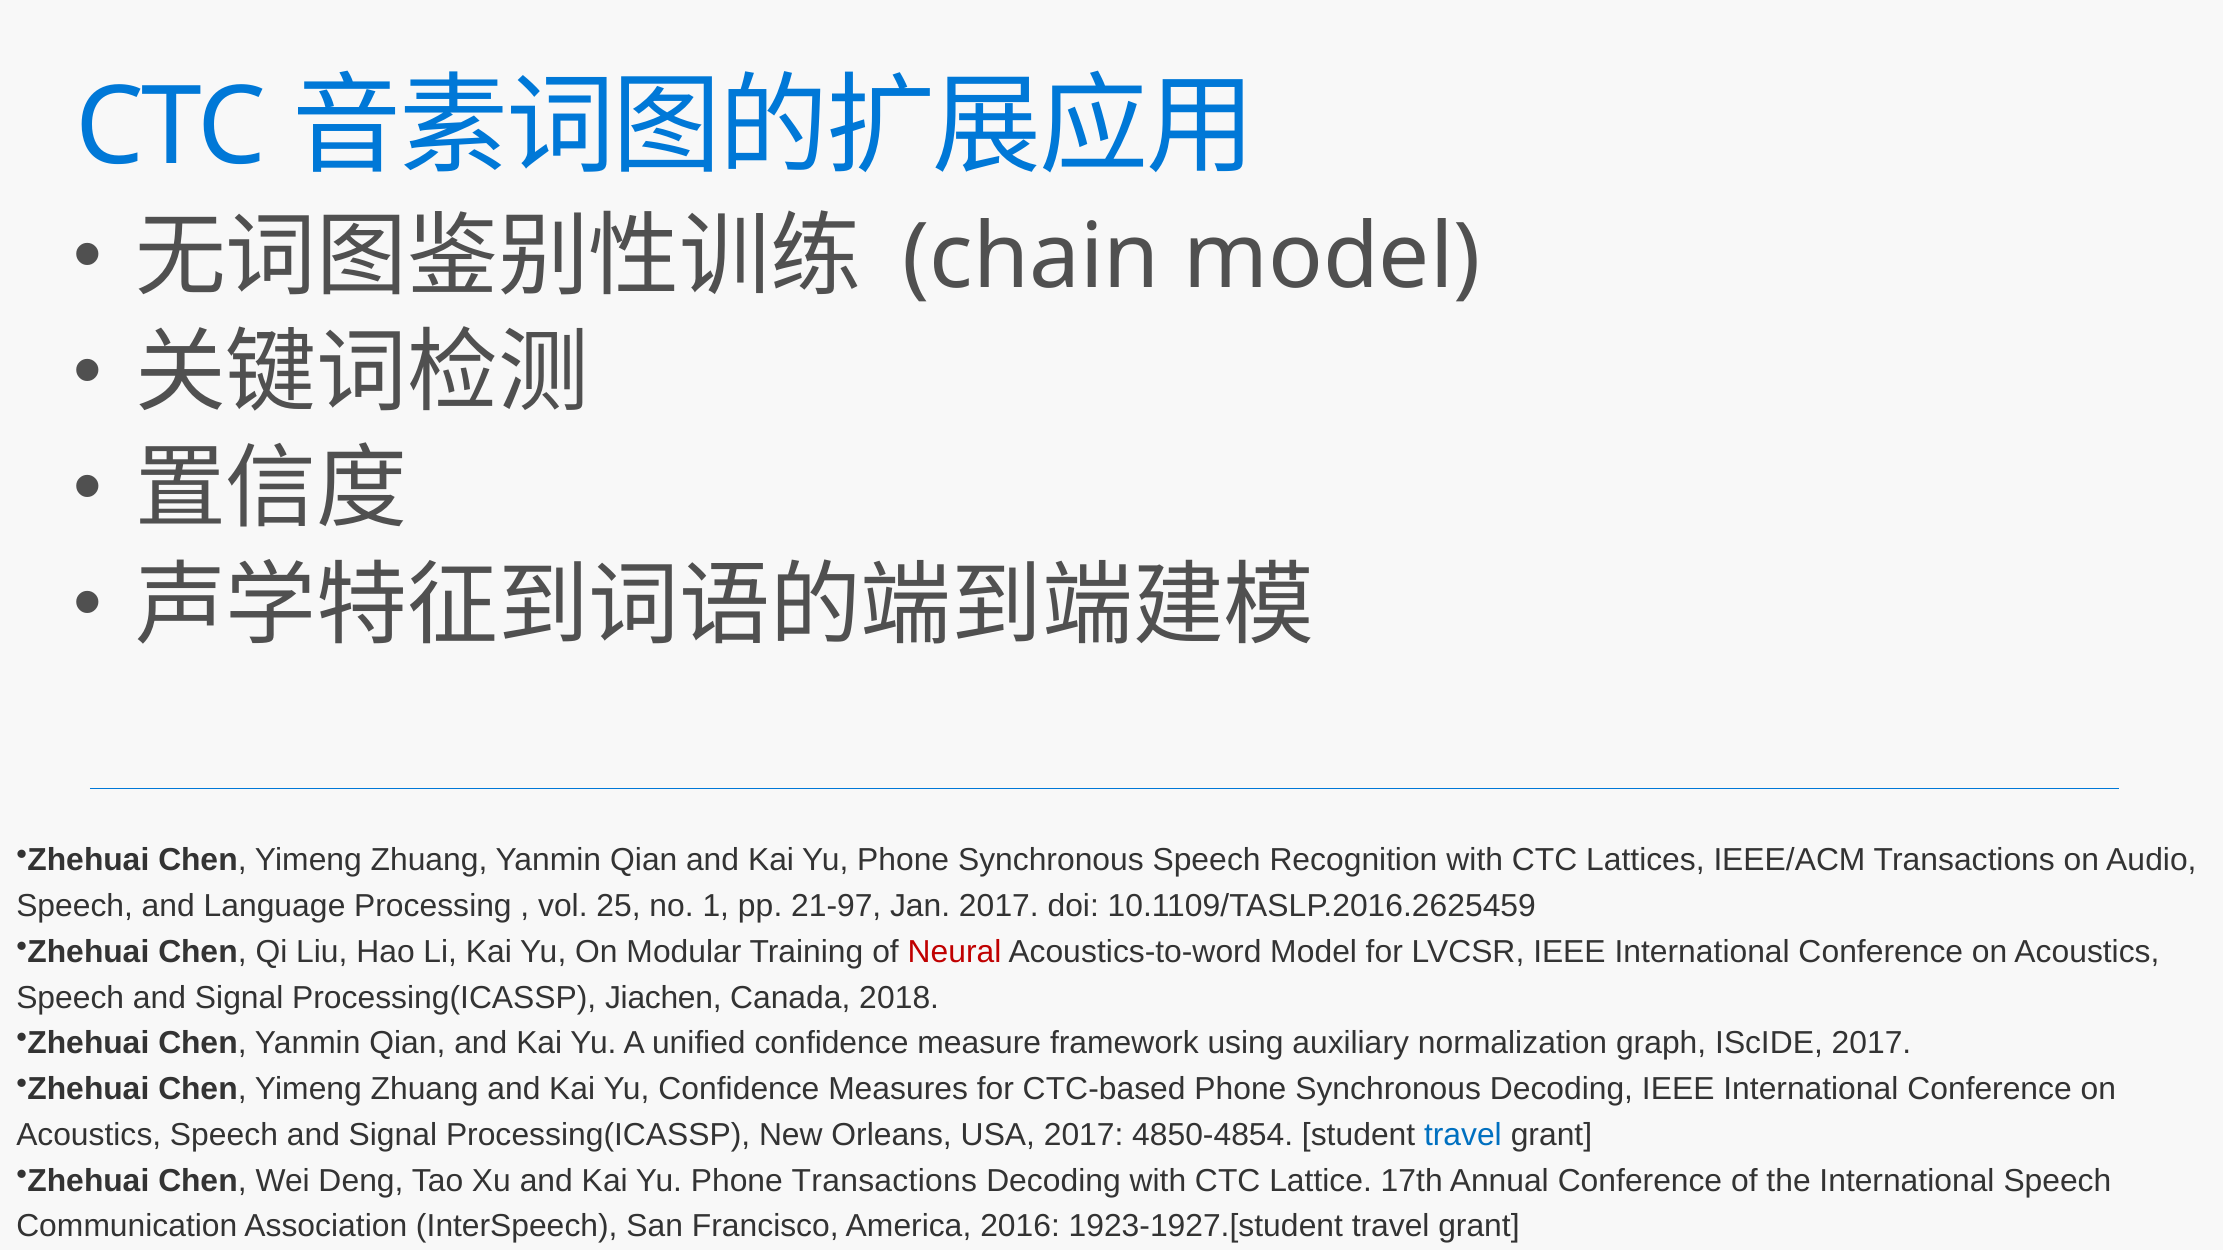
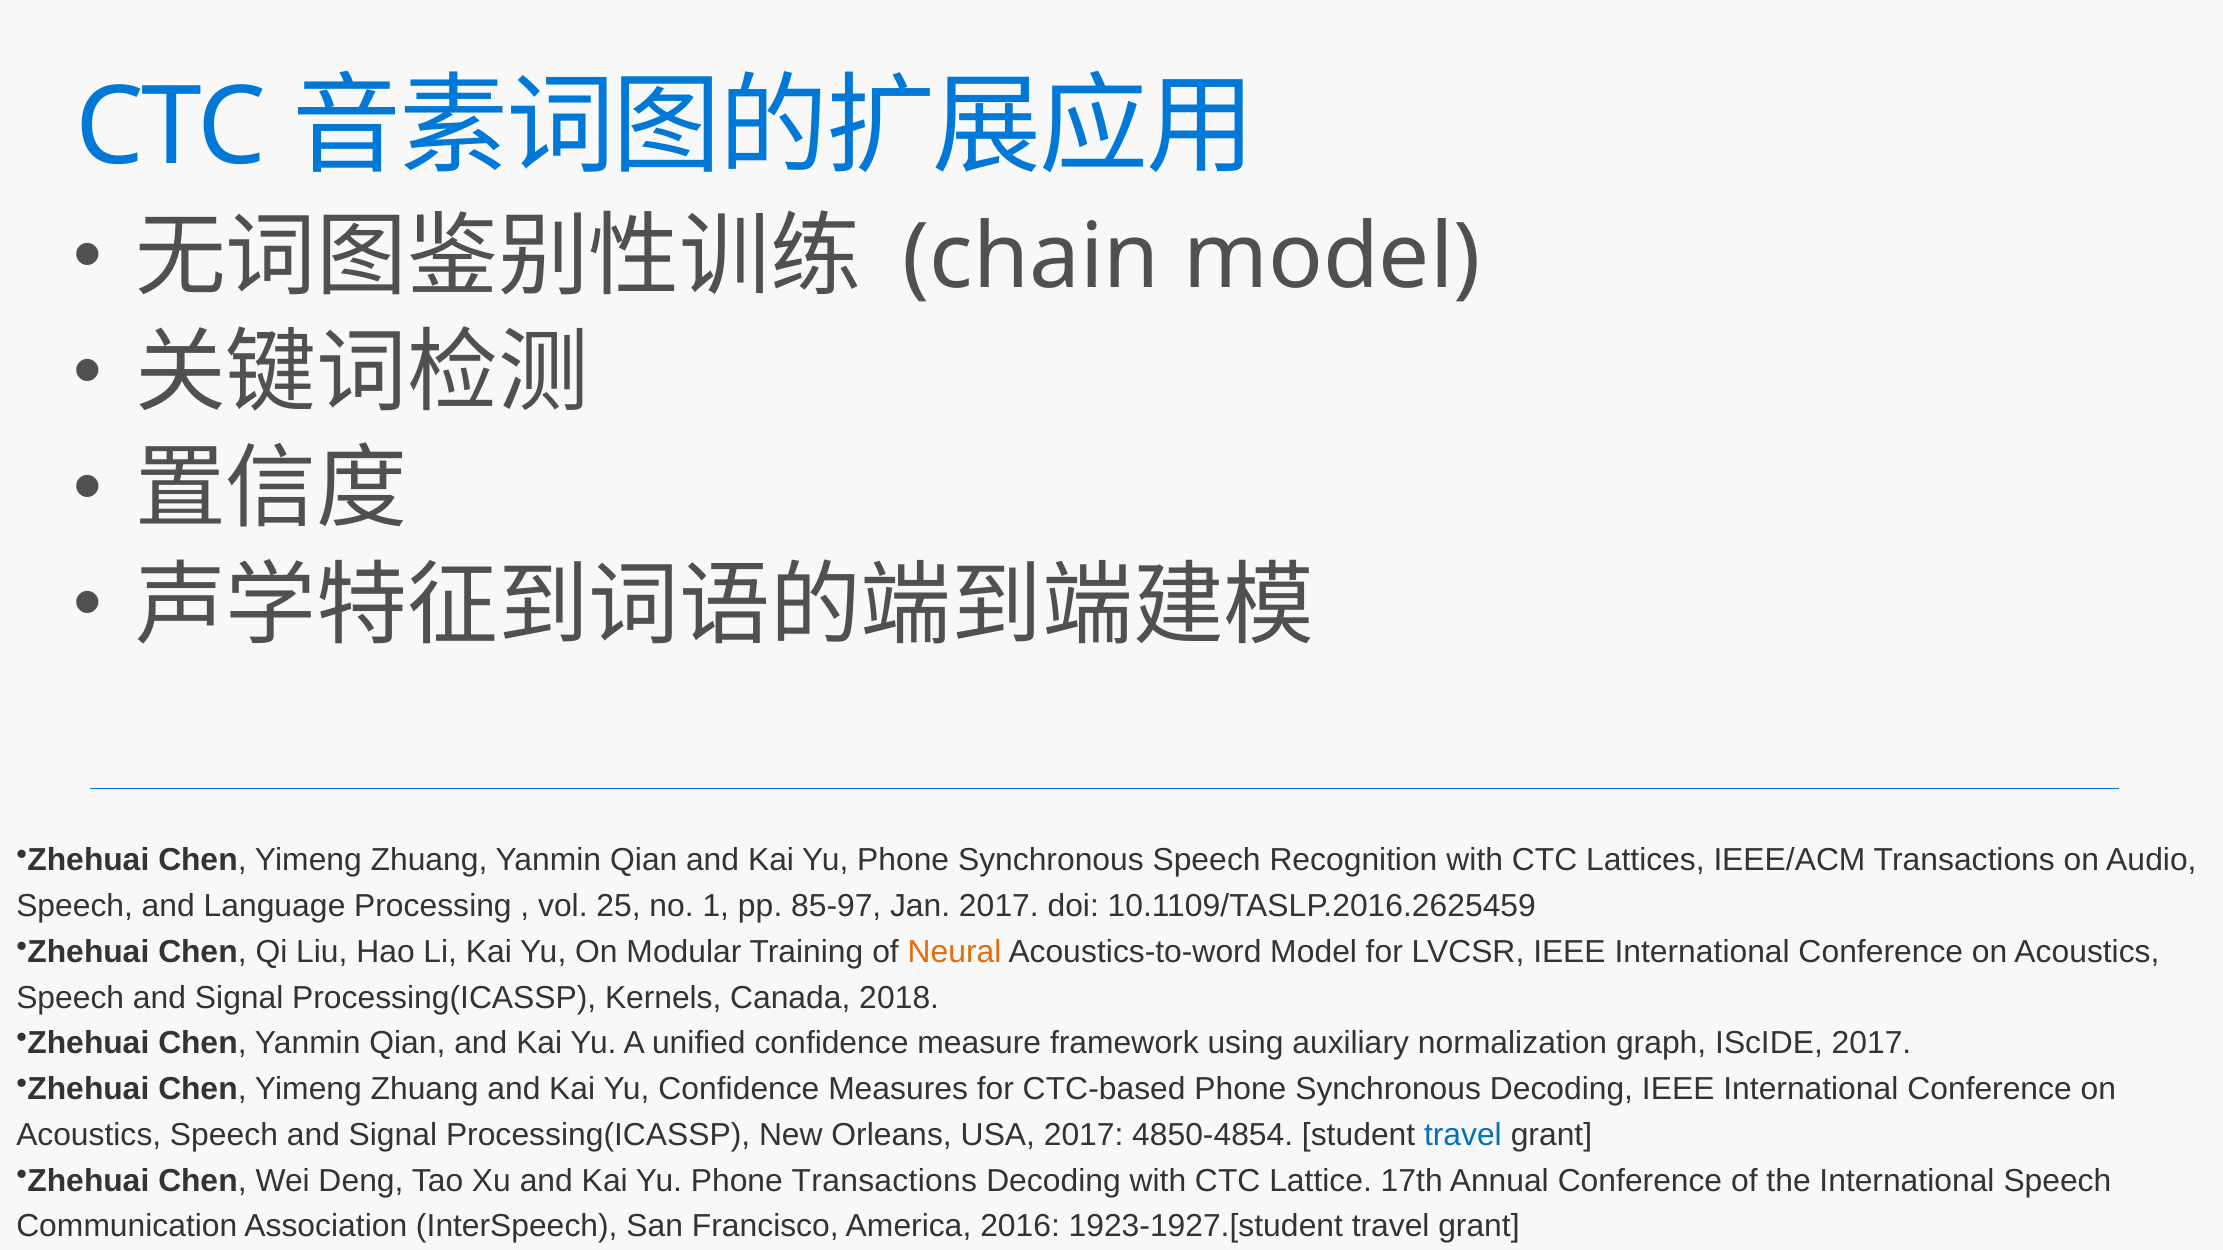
21-97: 21-97 -> 85-97 (836, 906)
Neural colour: red -> orange (954, 952)
Jiachen: Jiachen -> Kernels (663, 998)
